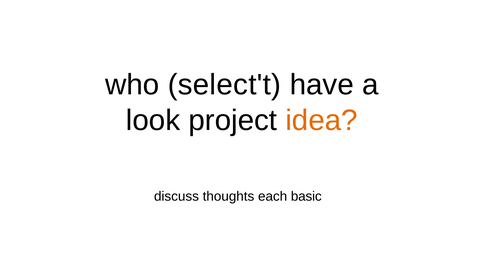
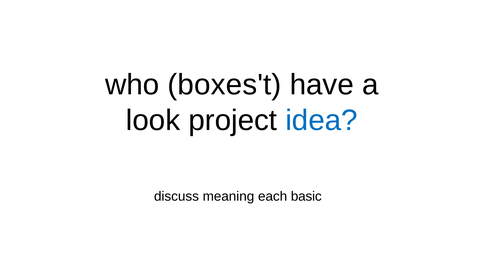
select't: select't -> boxes't (224, 85)
idea colour: orange -> blue (322, 120)
thoughts: thoughts -> meaning (228, 197)
